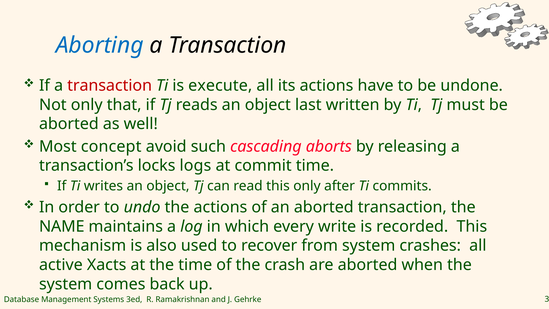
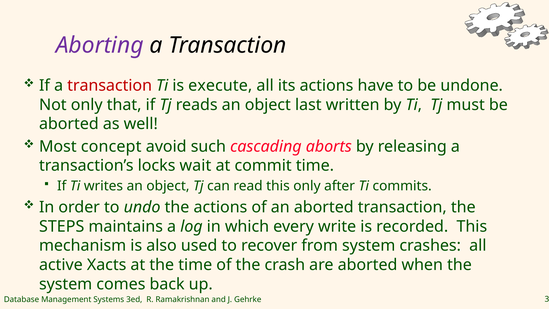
Aborting colour: blue -> purple (100, 45)
logs: logs -> wait (195, 166)
NAME: NAME -> STEPS (62, 226)
